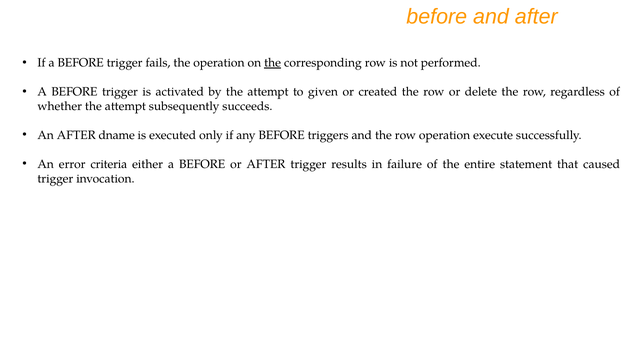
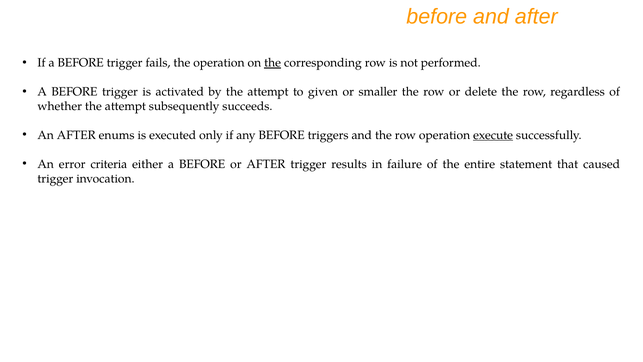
created: created -> smaller (378, 92)
dname: dname -> enums (117, 135)
execute underline: none -> present (493, 135)
